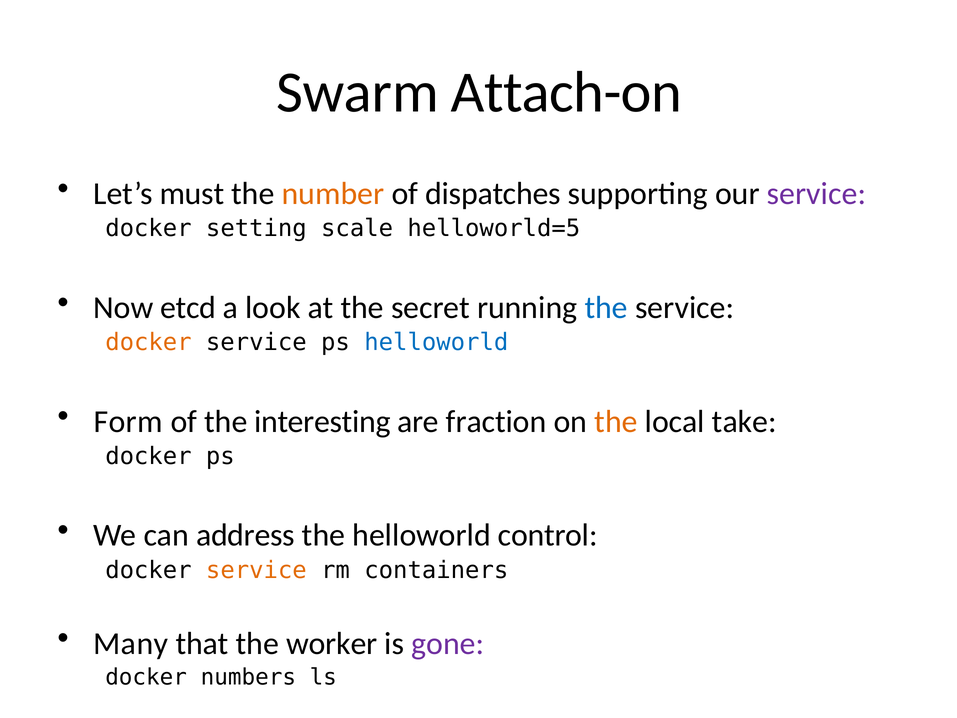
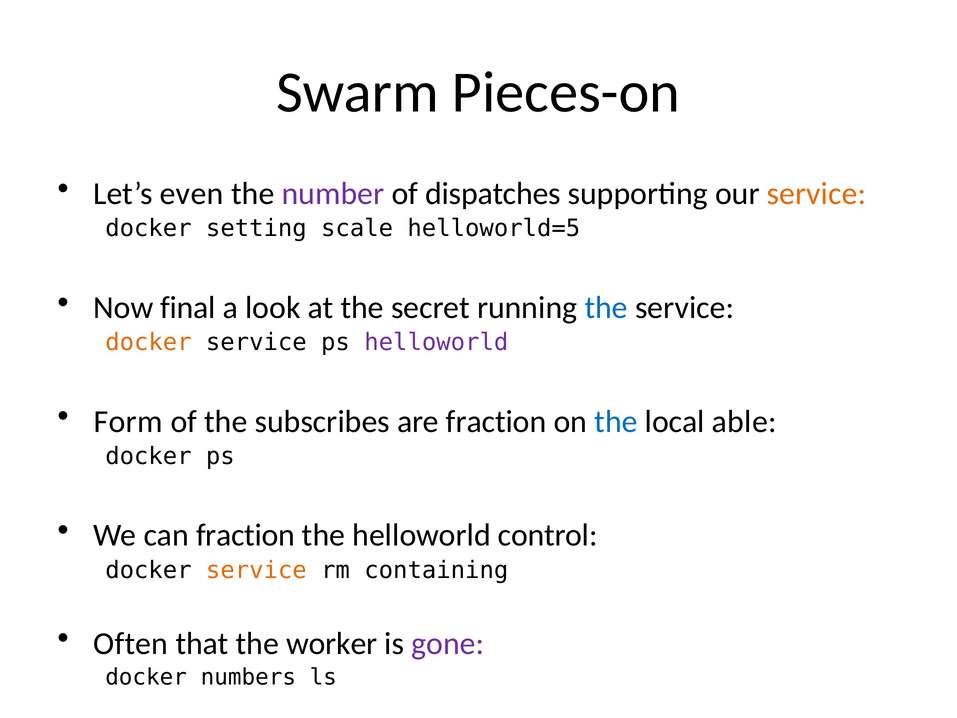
Attach-on: Attach-on -> Pieces-on (566, 93)
must: must -> even (192, 194)
number colour: orange -> purple (333, 194)
service colour: purple -> orange (817, 194)
etcd: etcd -> final (188, 308)
helloworld colour: blue -> purple (436, 342)
interesting: interesting -> subscribes (322, 421)
the colour: orange -> blue (616, 421)
take: take -> able (744, 421)
can address: address -> fraction (245, 535)
containers: containers -> containing (436, 570)
Many: Many -> Often (131, 643)
